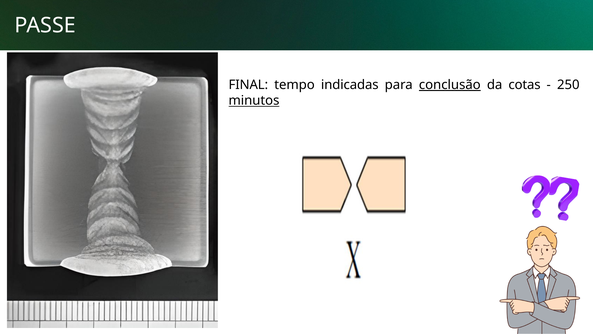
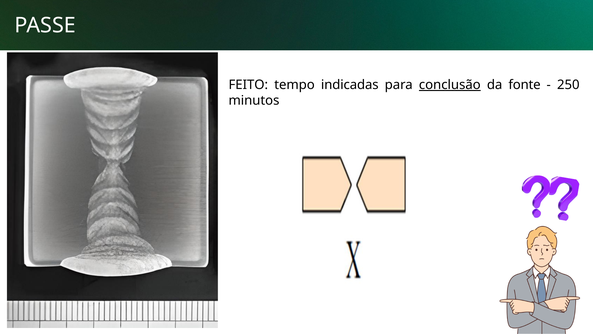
FINAL: FINAL -> FEITO (248, 85)
cotas: cotas -> fonte (525, 85)
minutos underline: present -> none (254, 100)
